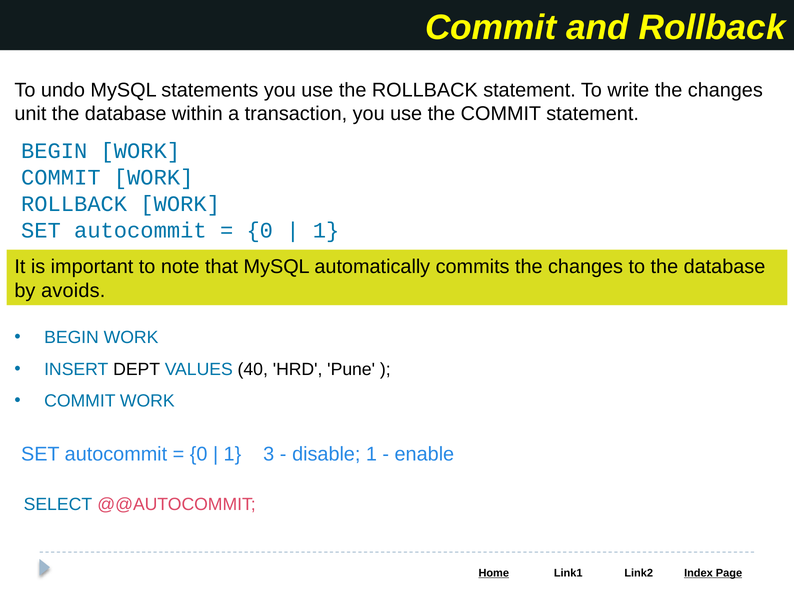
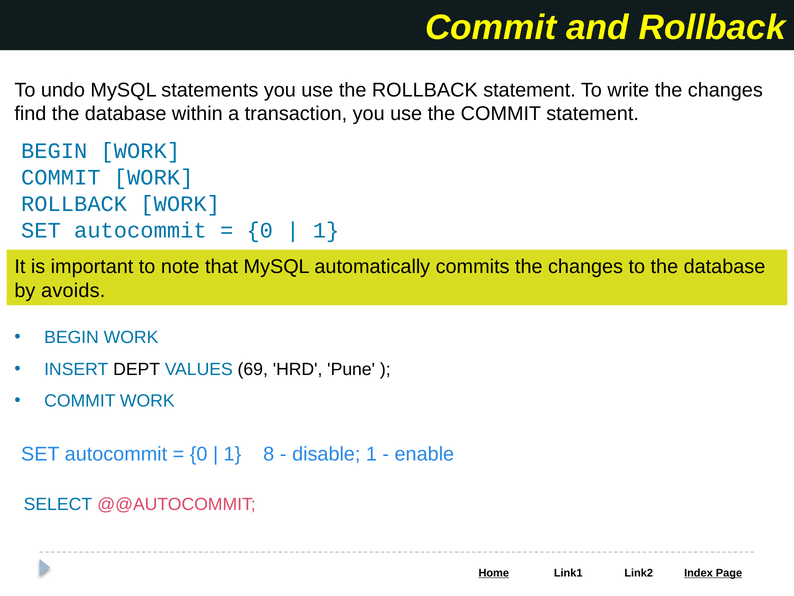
unit: unit -> find (30, 114)
40: 40 -> 69 (253, 369)
3: 3 -> 8 (269, 454)
